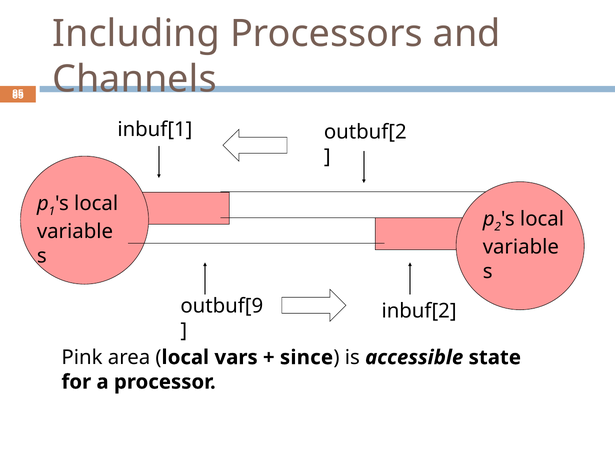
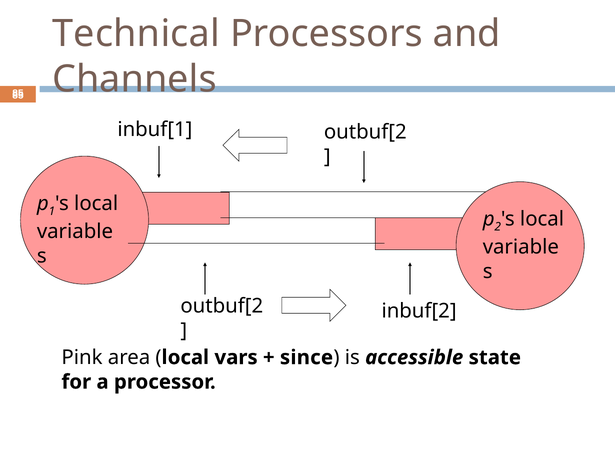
Including: Including -> Technical (136, 34)
outbuf[9: outbuf[9 -> outbuf[2 (222, 306)
